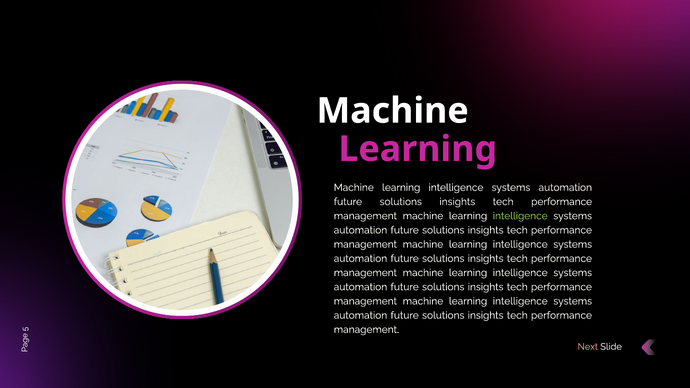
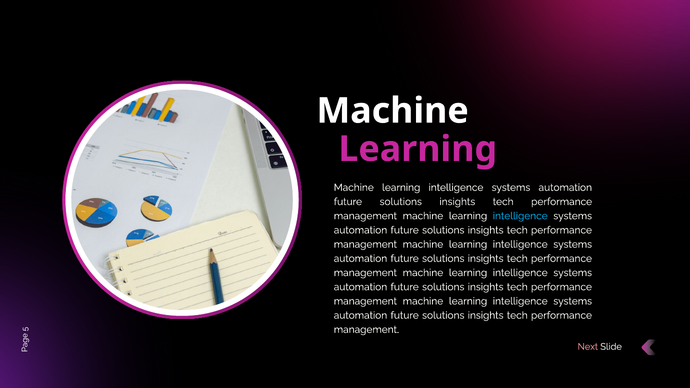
intelligence colour: light green -> light blue (520, 216)
